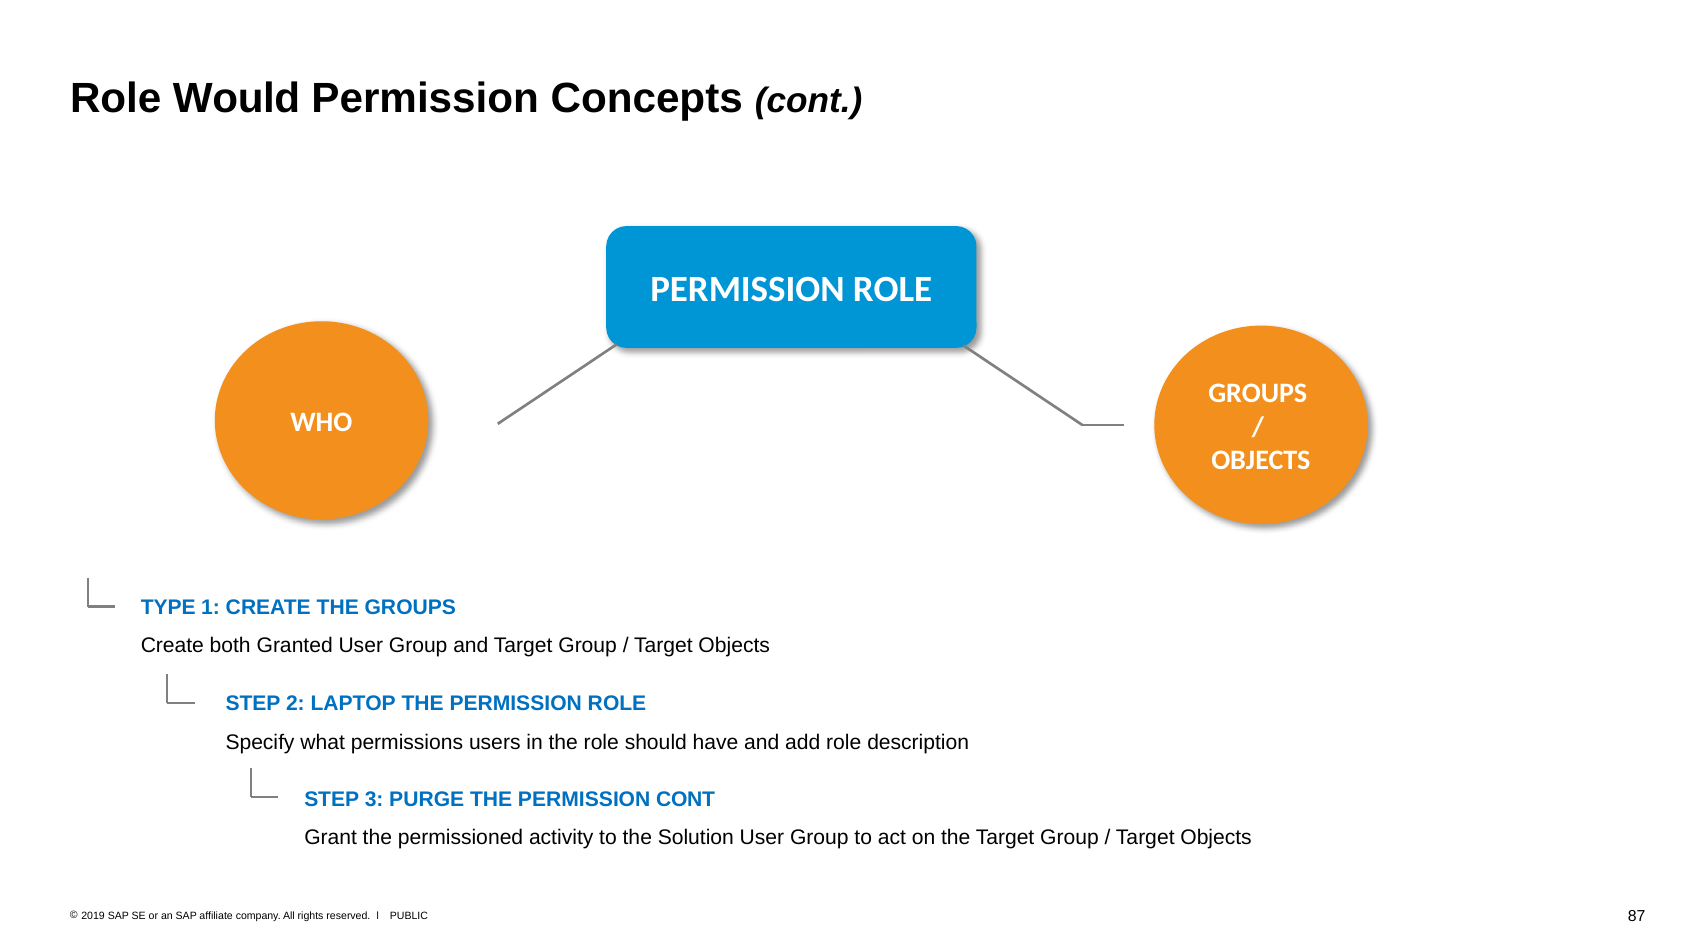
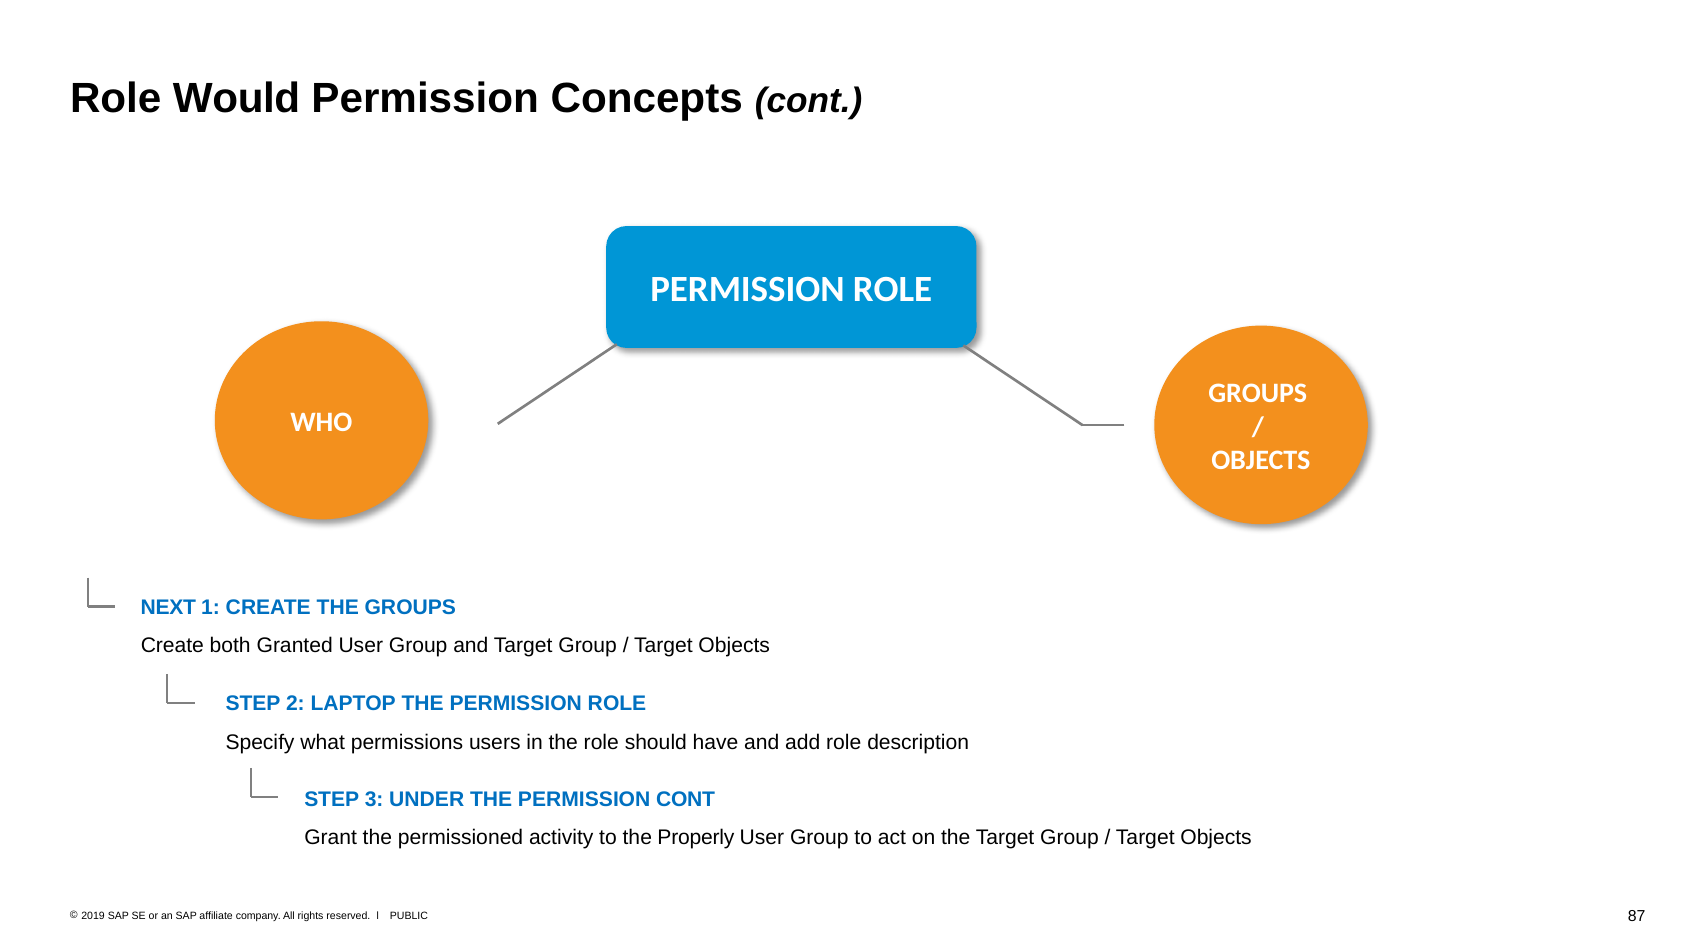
TYPE: TYPE -> NEXT (168, 607)
PURGE: PURGE -> UNDER (427, 800)
Solution: Solution -> Properly (696, 838)
